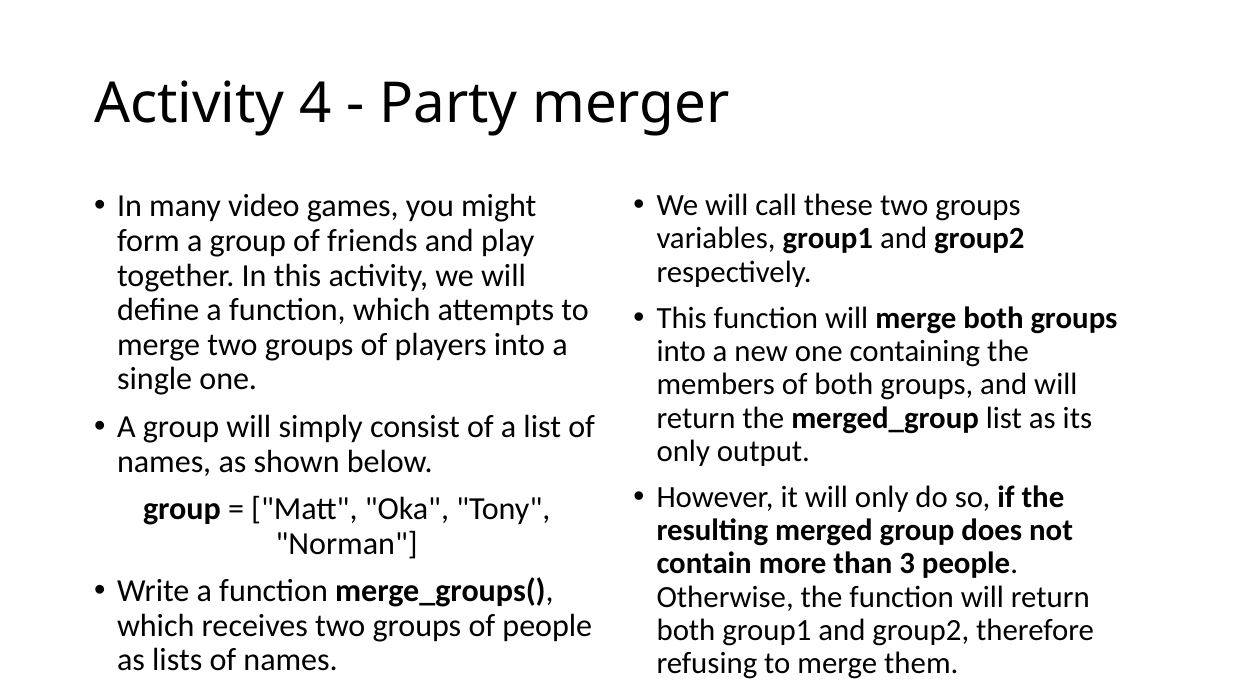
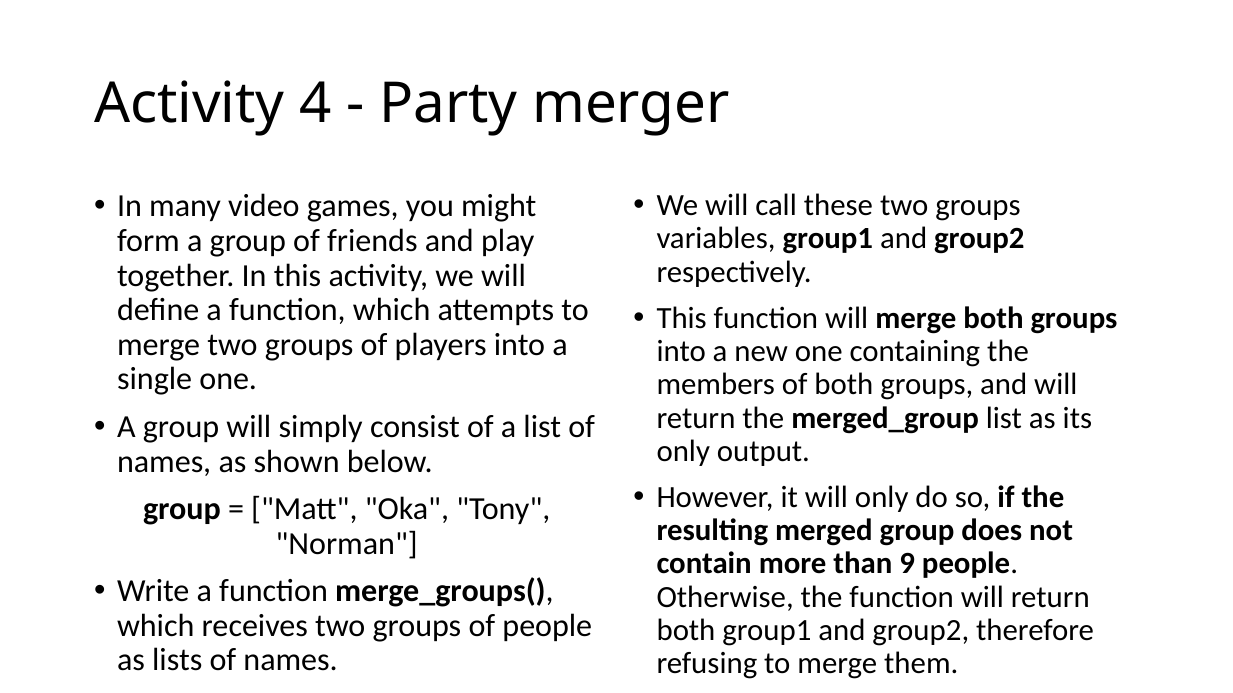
3: 3 -> 9 (907, 564)
